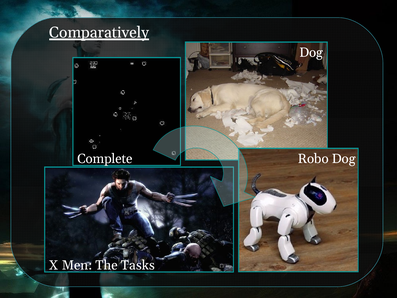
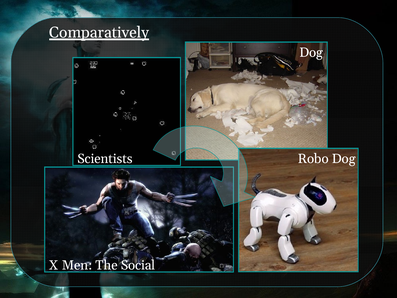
Complete: Complete -> Scientists (105, 159)
Tasks: Tasks -> Social (138, 265)
